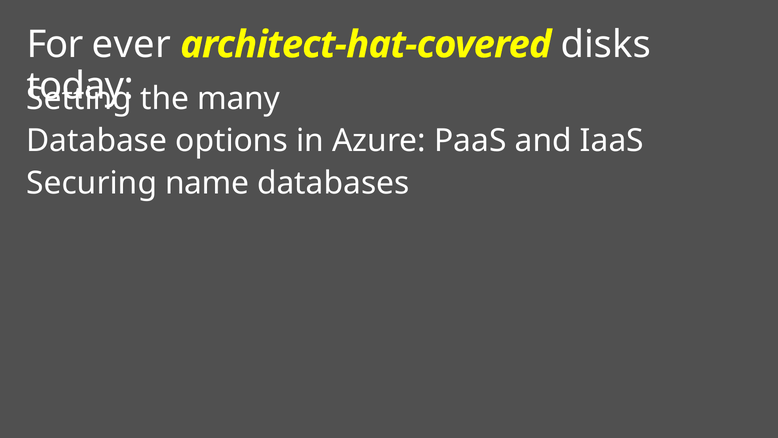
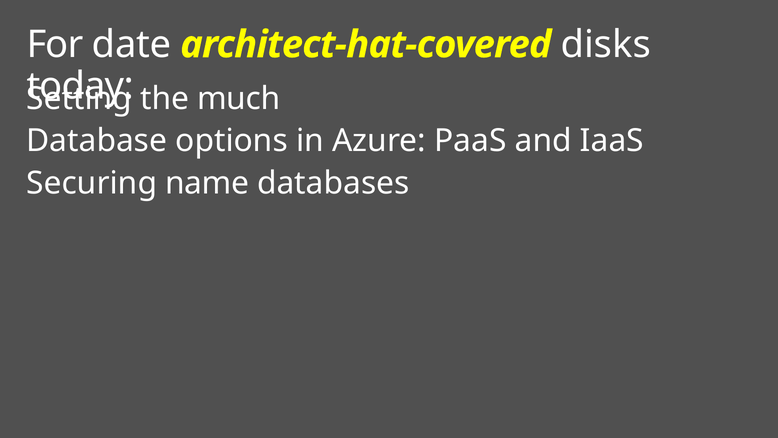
ever: ever -> date (132, 45)
many: many -> much (239, 99)
